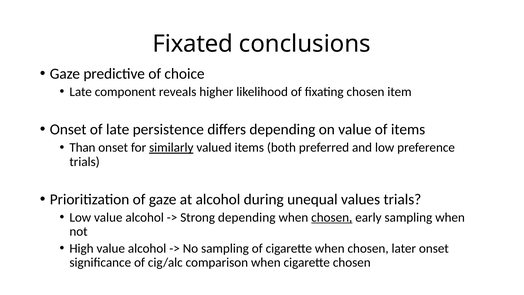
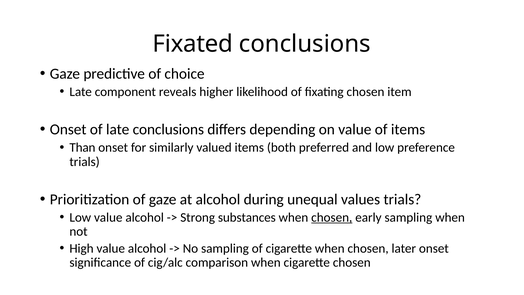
late persistence: persistence -> conclusions (168, 129)
similarly underline: present -> none (171, 147)
Strong depending: depending -> substances (247, 217)
